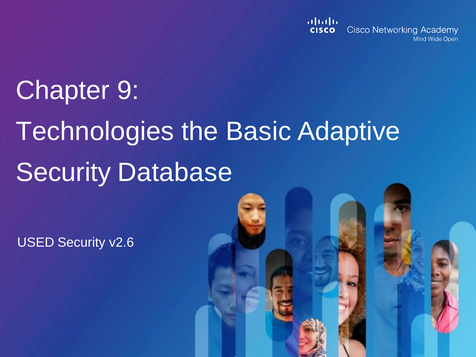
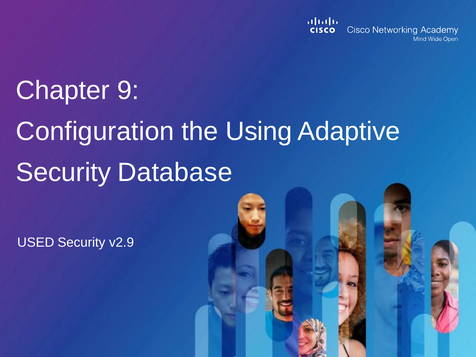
Technologies: Technologies -> Configuration (95, 132)
Basic: Basic -> Using (259, 132)
v2.6: v2.6 -> v2.9 (122, 242)
